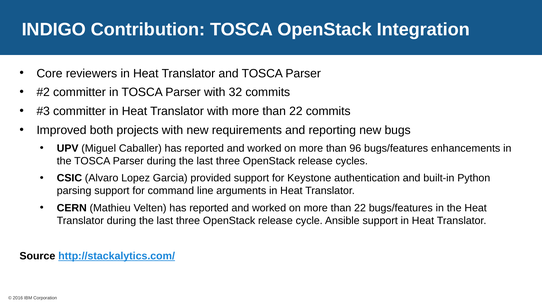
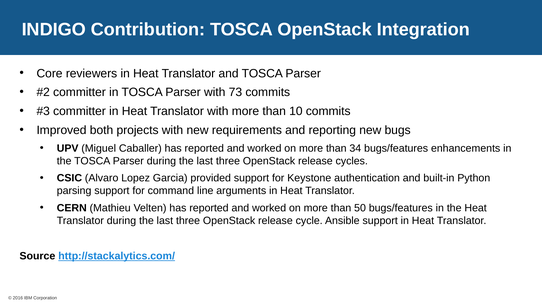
32: 32 -> 73 (235, 92)
with more than 22: 22 -> 10 (296, 111)
96: 96 -> 34 (355, 148)
on more than 22: 22 -> 50 (360, 208)
